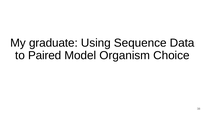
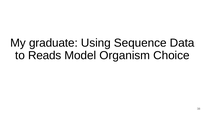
Paired: Paired -> Reads (45, 56)
